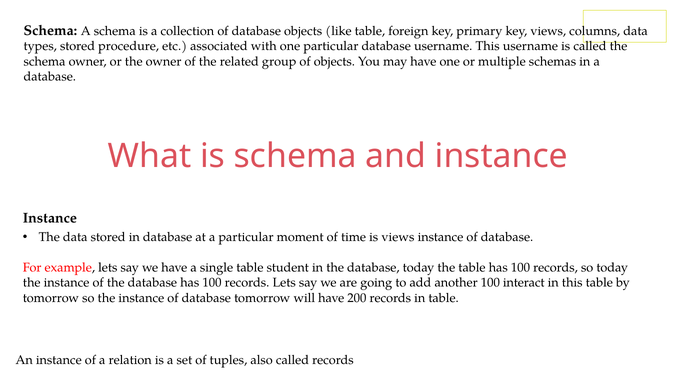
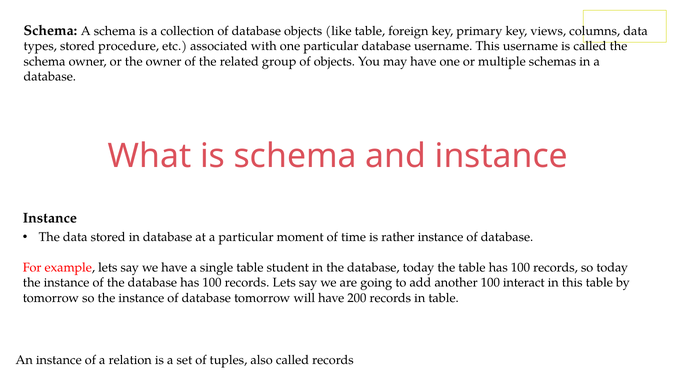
is views: views -> rather (398, 237)
